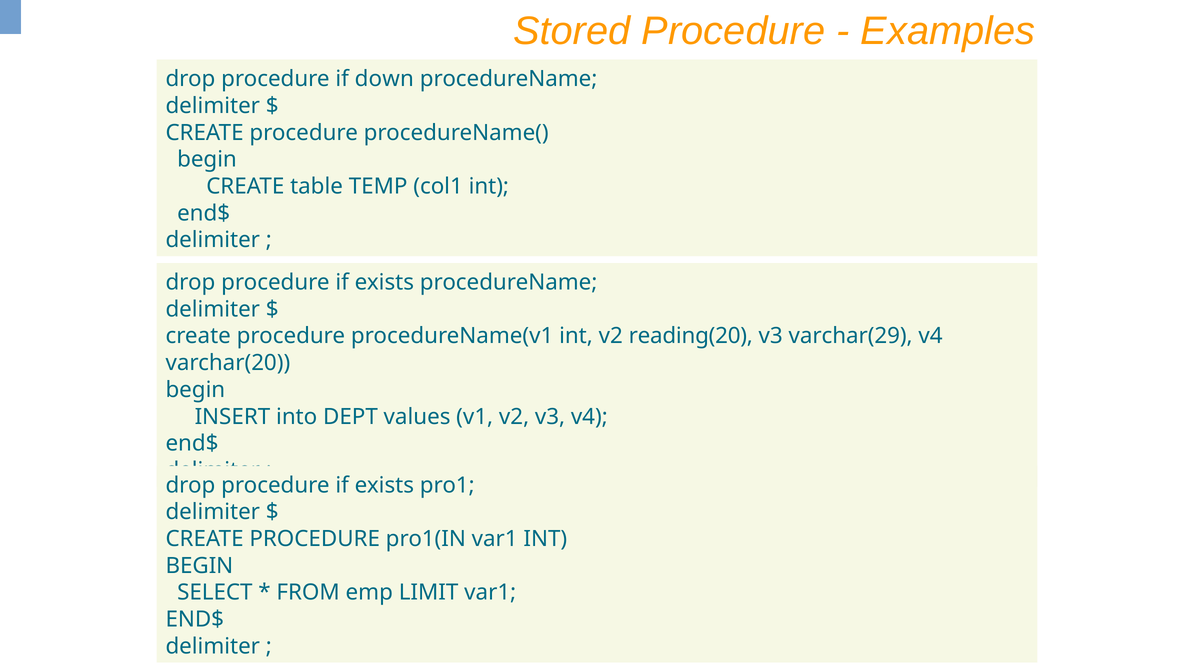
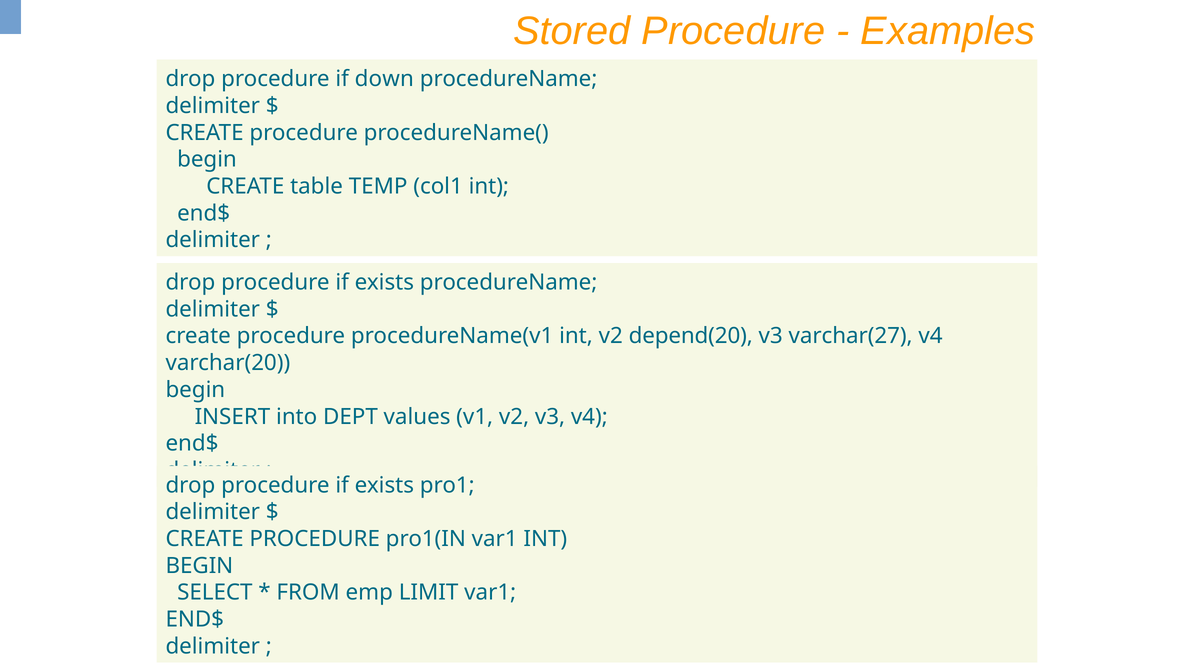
reading(20: reading(20 -> depend(20 (691, 336)
varchar(29: varchar(29 -> varchar(27 (851, 336)
